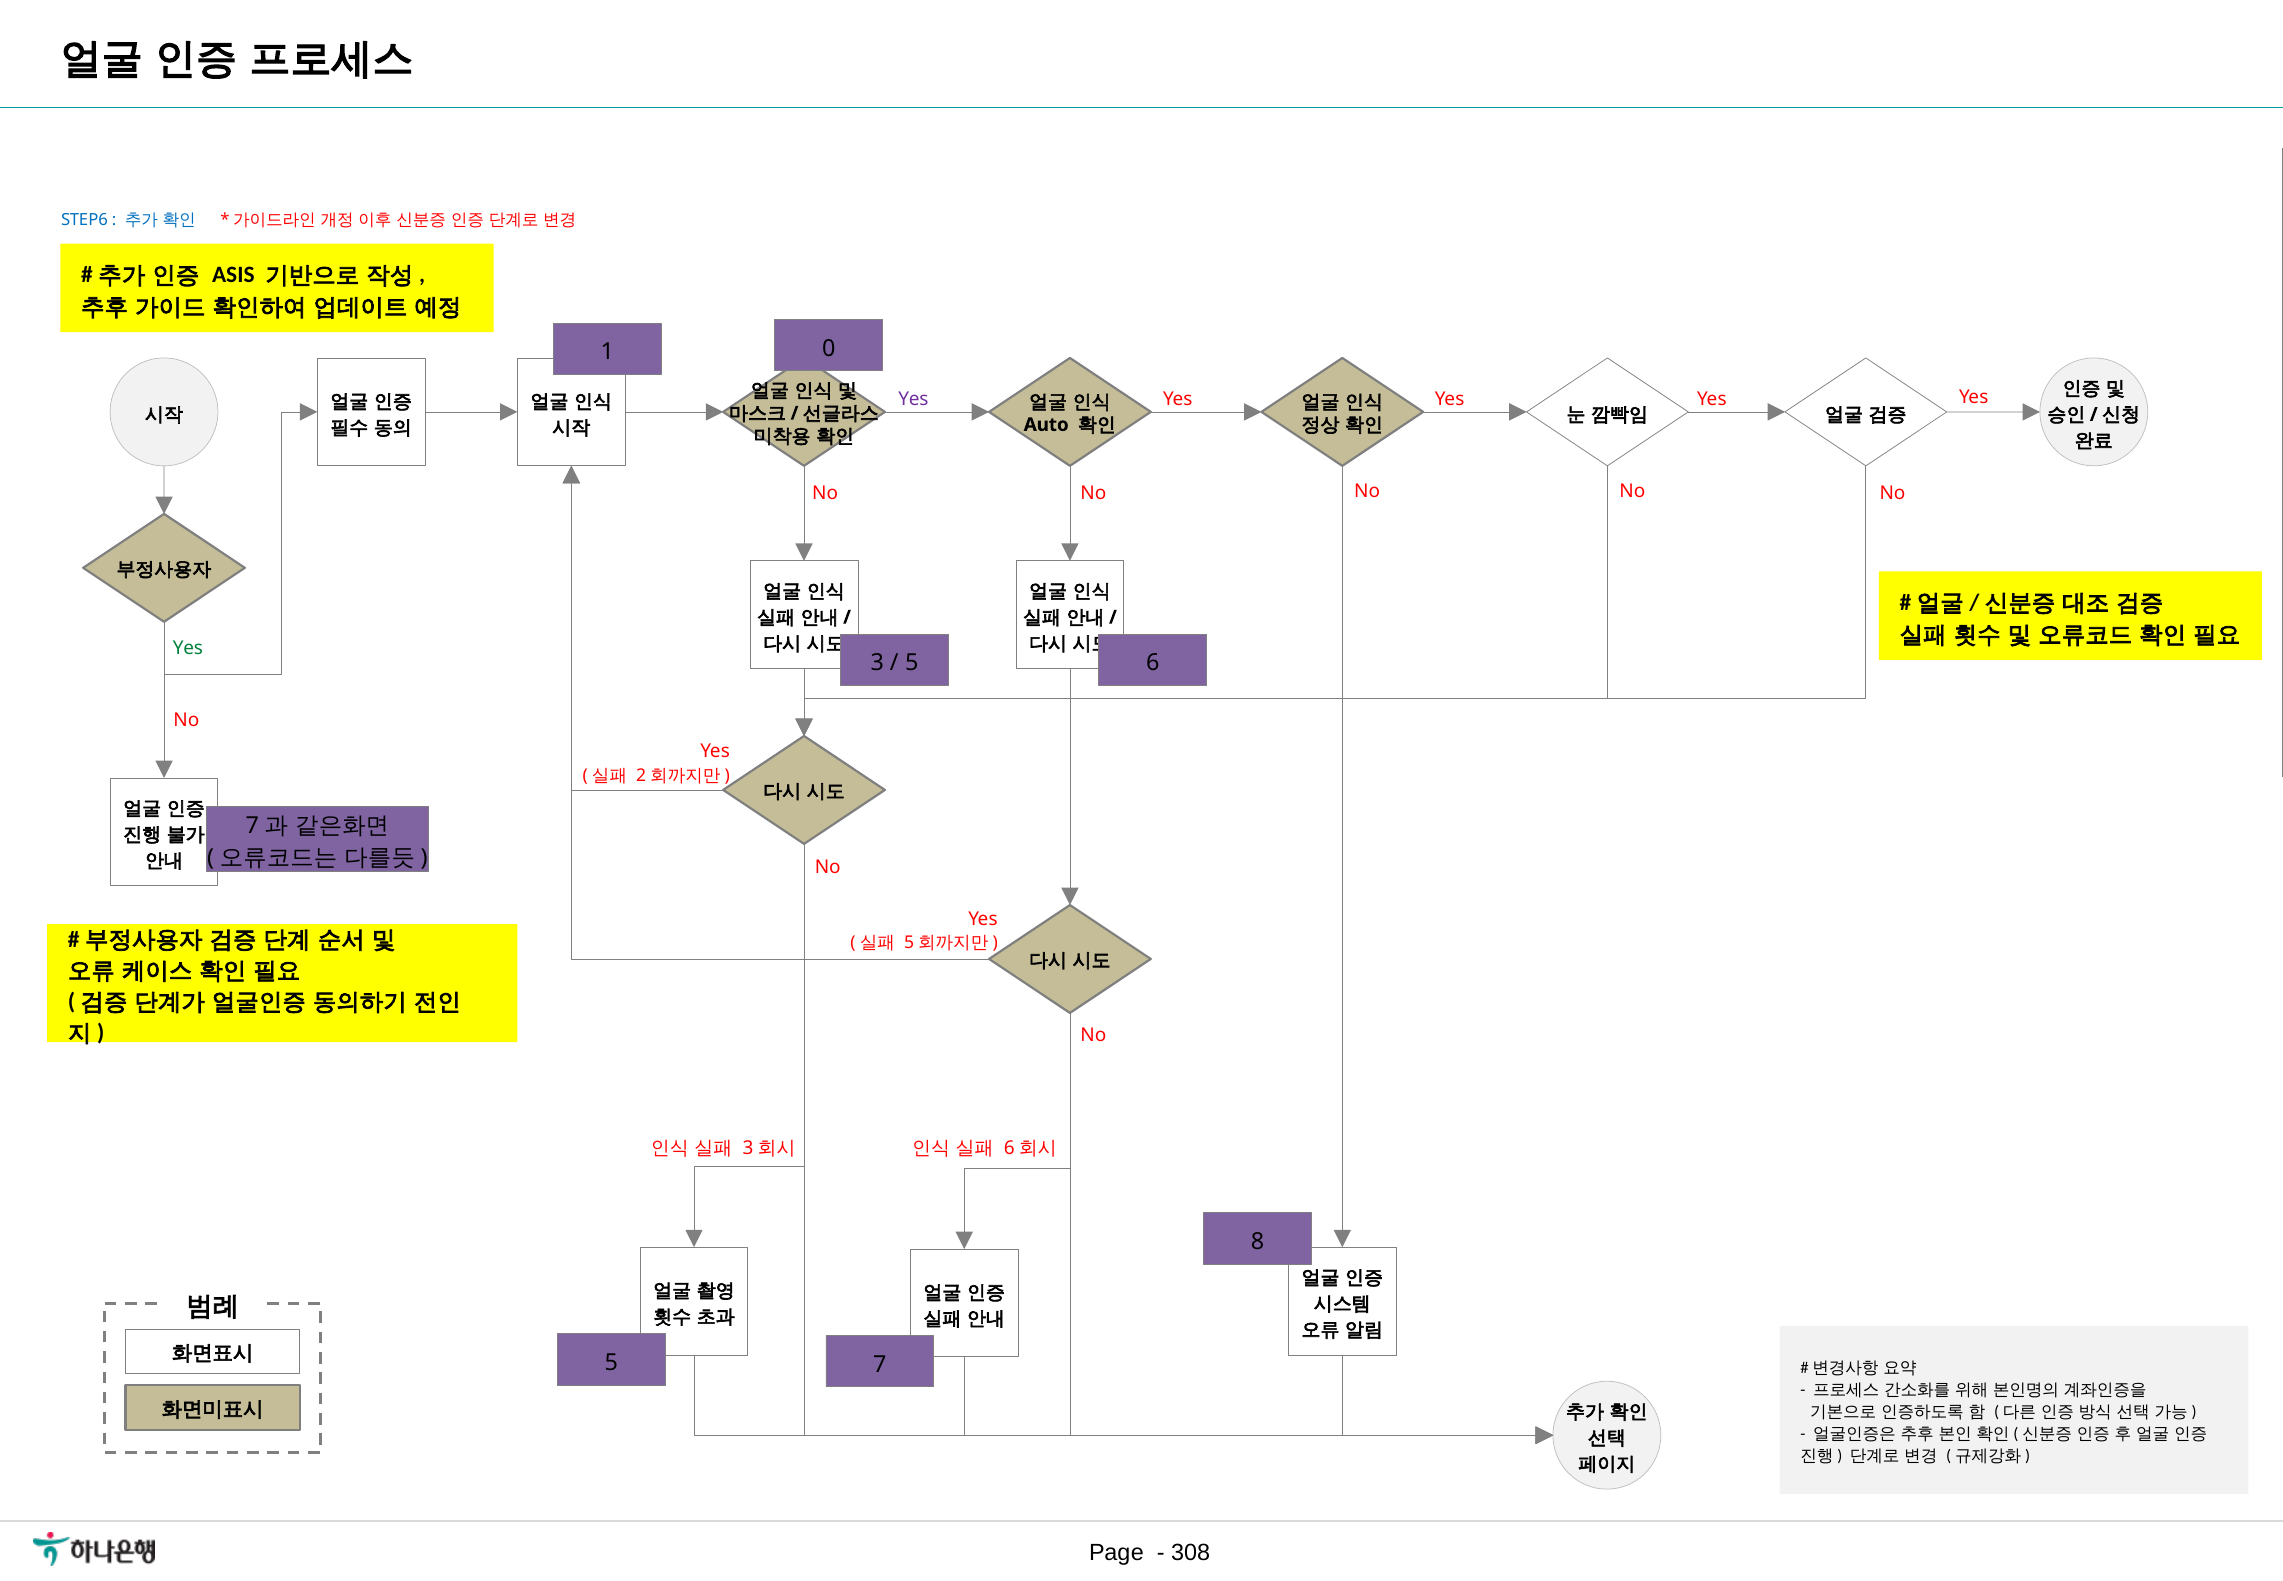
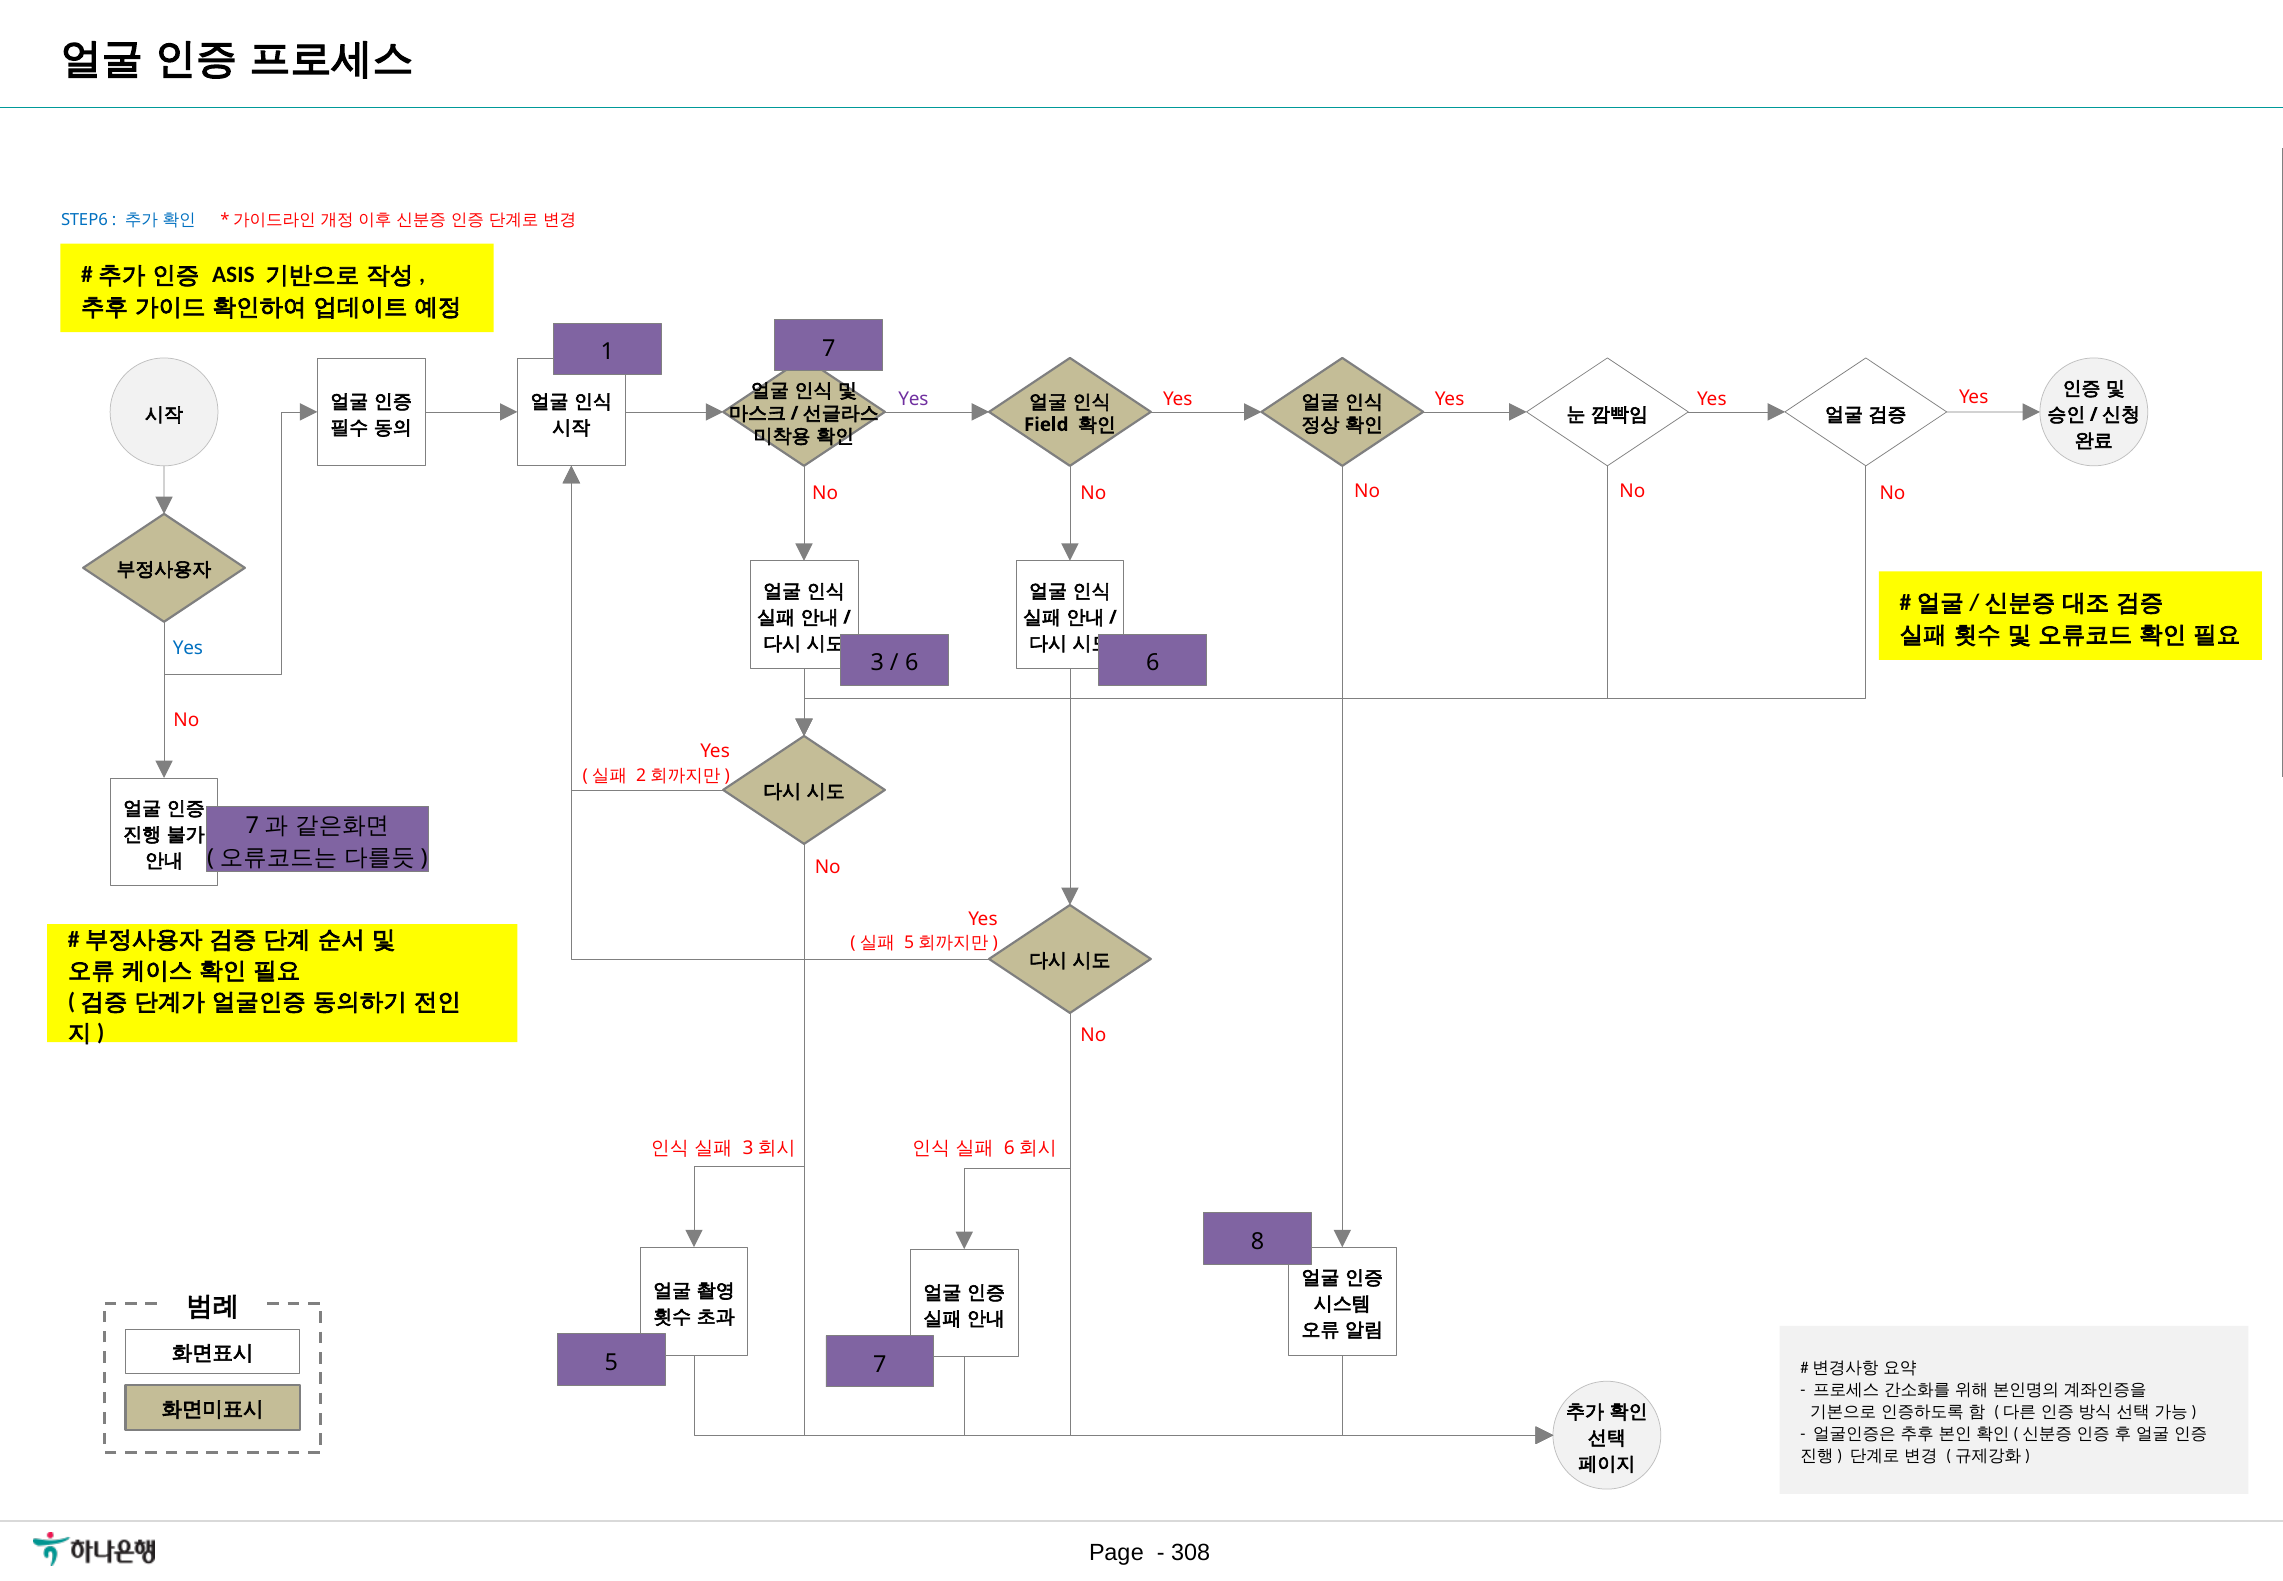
1 0: 0 -> 7 (829, 348)
Auto: Auto -> Field (1046, 424)
Yes colour: green -> blue (188, 648)
5: 5 -> 6 (912, 663)
